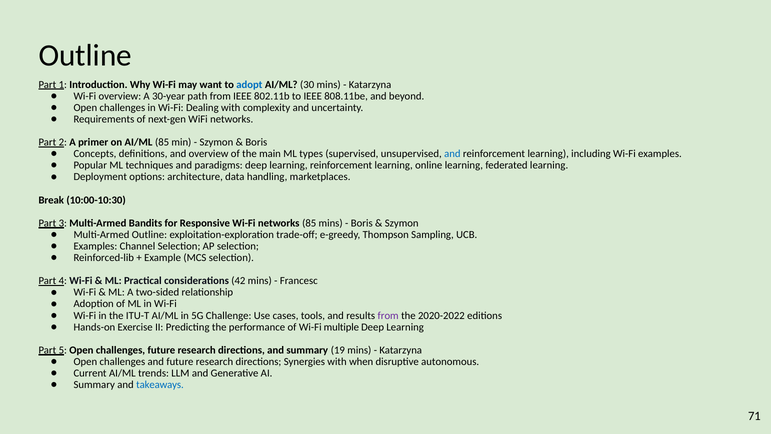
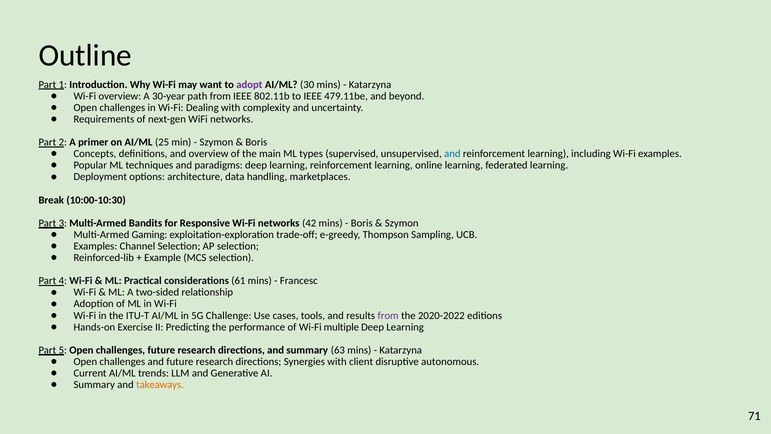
adopt colour: blue -> purple (249, 85)
808.11be: 808.11be -> 479.11be (346, 96)
AI/ML 85: 85 -> 25 (162, 142)
networks 85: 85 -> 42 (309, 223)
Multi-Armed Outline: Outline -> Gaming (150, 235)
42: 42 -> 61 (238, 281)
19: 19 -> 63 (338, 350)
when: when -> client (361, 361)
takeaways colour: blue -> orange (160, 385)
